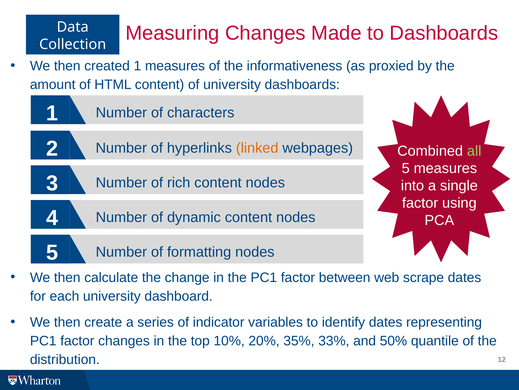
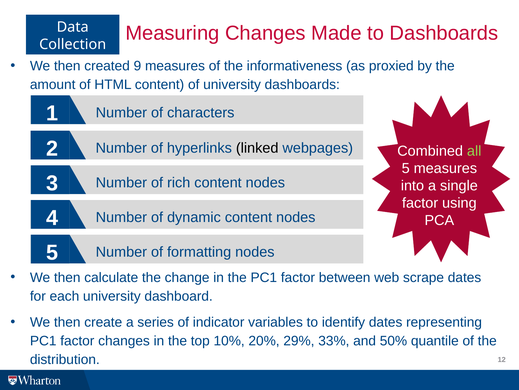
created 1: 1 -> 9 (137, 66)
linked colour: orange -> black (257, 148)
35%: 35% -> 29% (299, 340)
